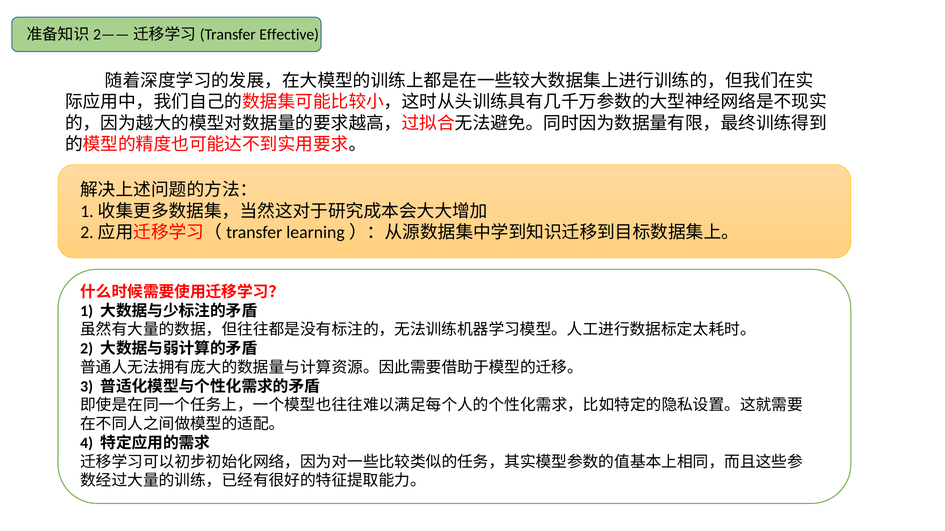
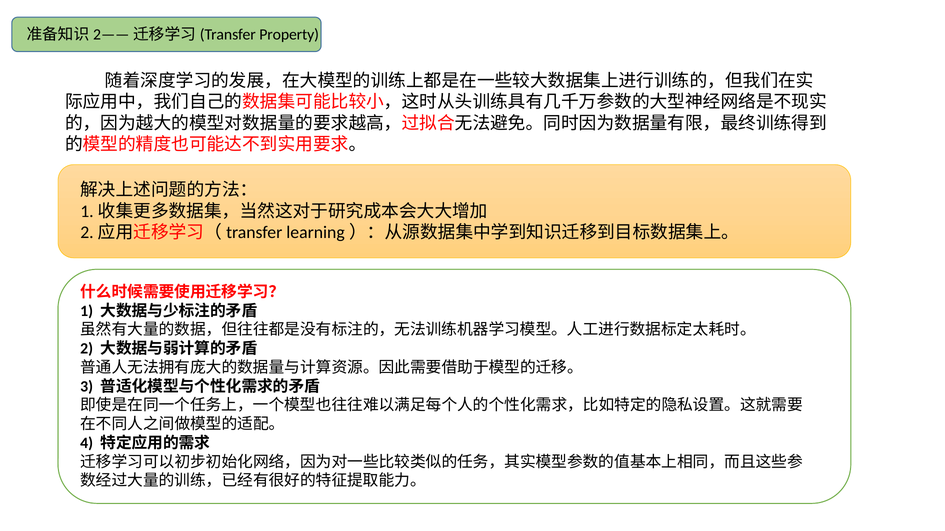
Effective: Effective -> Property (289, 35)
